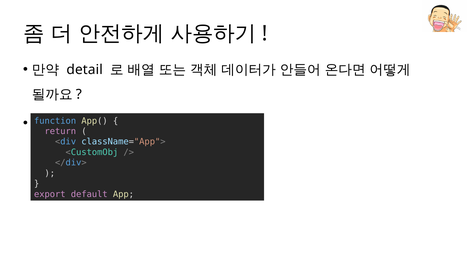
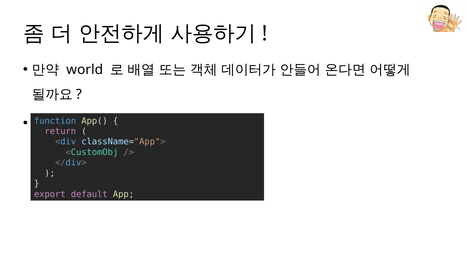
detail: detail -> world (85, 70)
